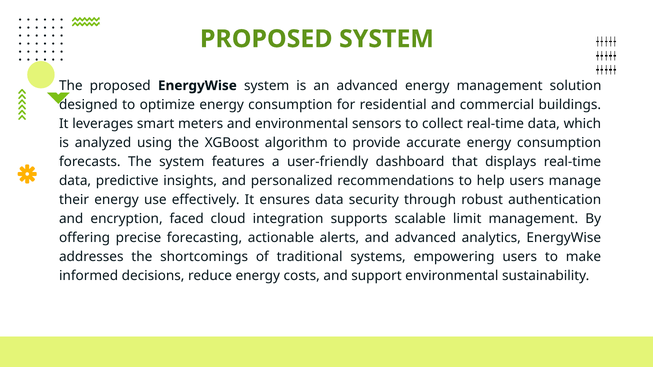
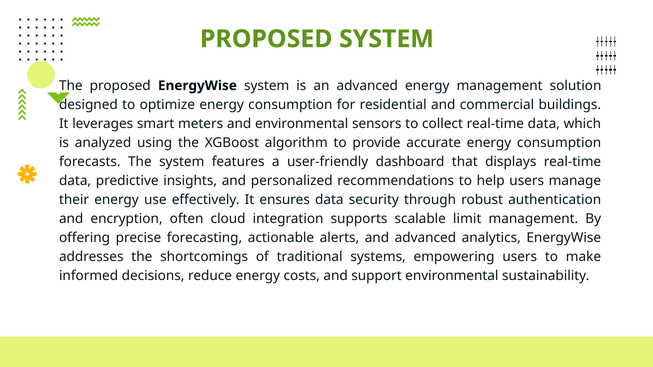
faced: faced -> often (187, 219)
